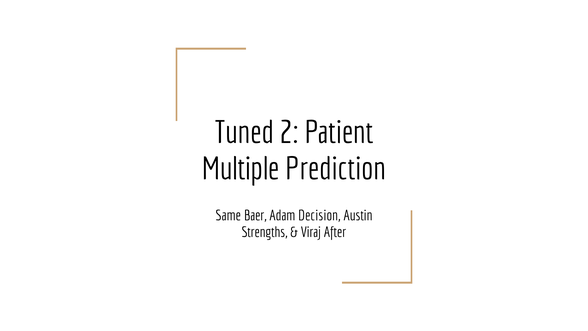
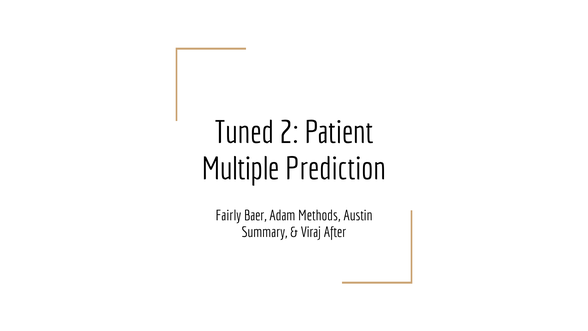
Same: Same -> Fairly (228, 215)
Decision: Decision -> Methods (319, 215)
Strengths: Strengths -> Summary (265, 232)
